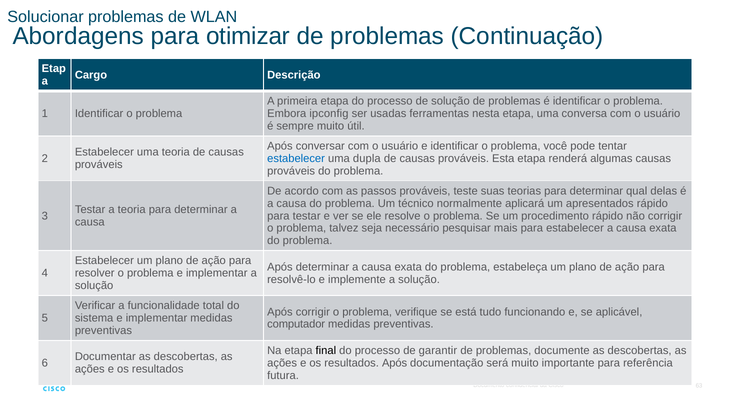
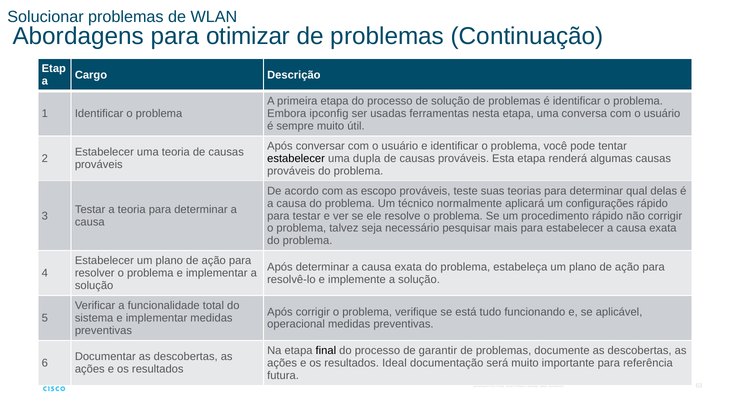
estabelecer colour: blue -> black (296, 158)
passos: passos -> escopo (379, 191)
apresentados: apresentados -> configurações (600, 203)
computador: computador -> operacional (296, 324)
resultados Após: Após -> Ideal (394, 363)
